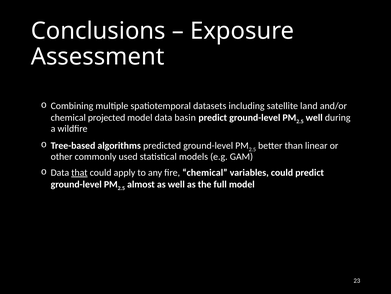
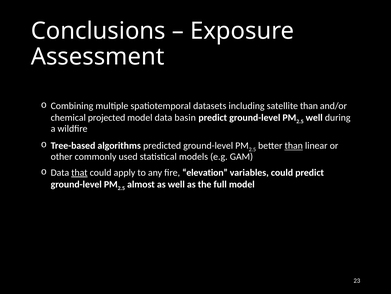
satellite land: land -> than (309, 106)
than underline: none -> present (294, 145)
fire chemical: chemical -> elevation (205, 172)
